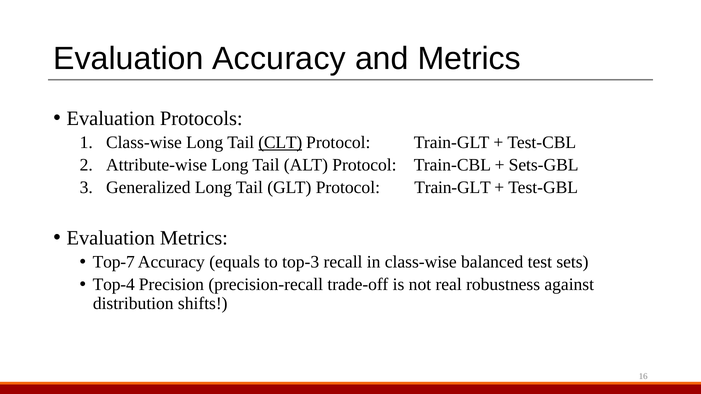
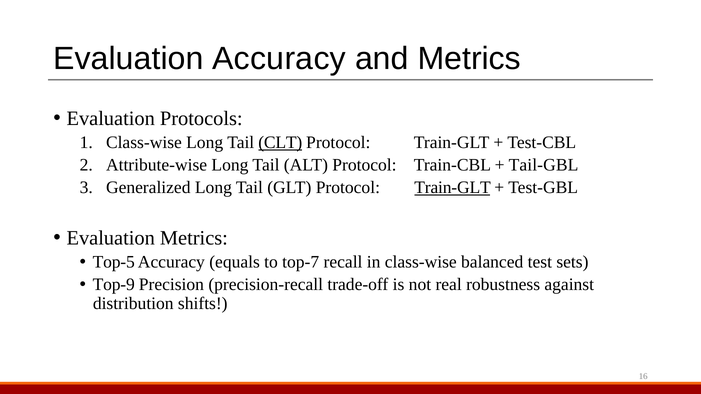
Sets-GBL: Sets-GBL -> Tail-GBL (544, 165)
Train-GLT underline: none -> present (453, 188)
Top-7: Top-7 -> Top-5 (114, 262)
top-3: top-3 -> top-7 (301, 262)
Top-4: Top-4 -> Top-9 (114, 285)
